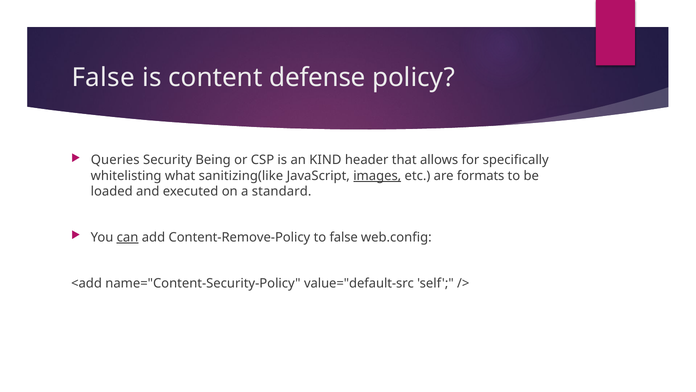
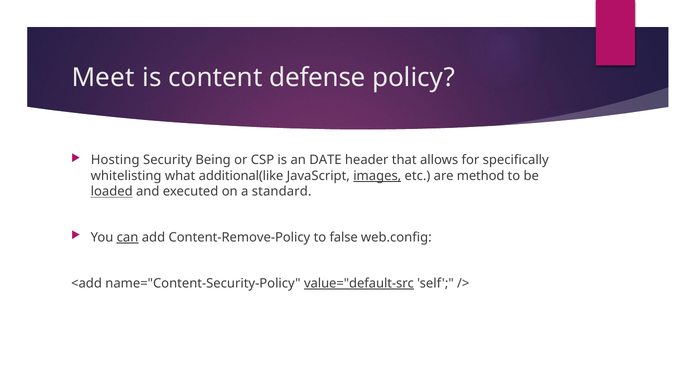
False: False -> Meet (103, 78)
Queries: Queries -> Hosting (115, 160)
KIND: KIND -> DATE (325, 160)
sanitizing(like: sanitizing(like -> additional(like (241, 176)
formats: formats -> method (481, 176)
loaded underline: none -> present (112, 191)
value="default-src underline: none -> present (359, 283)
